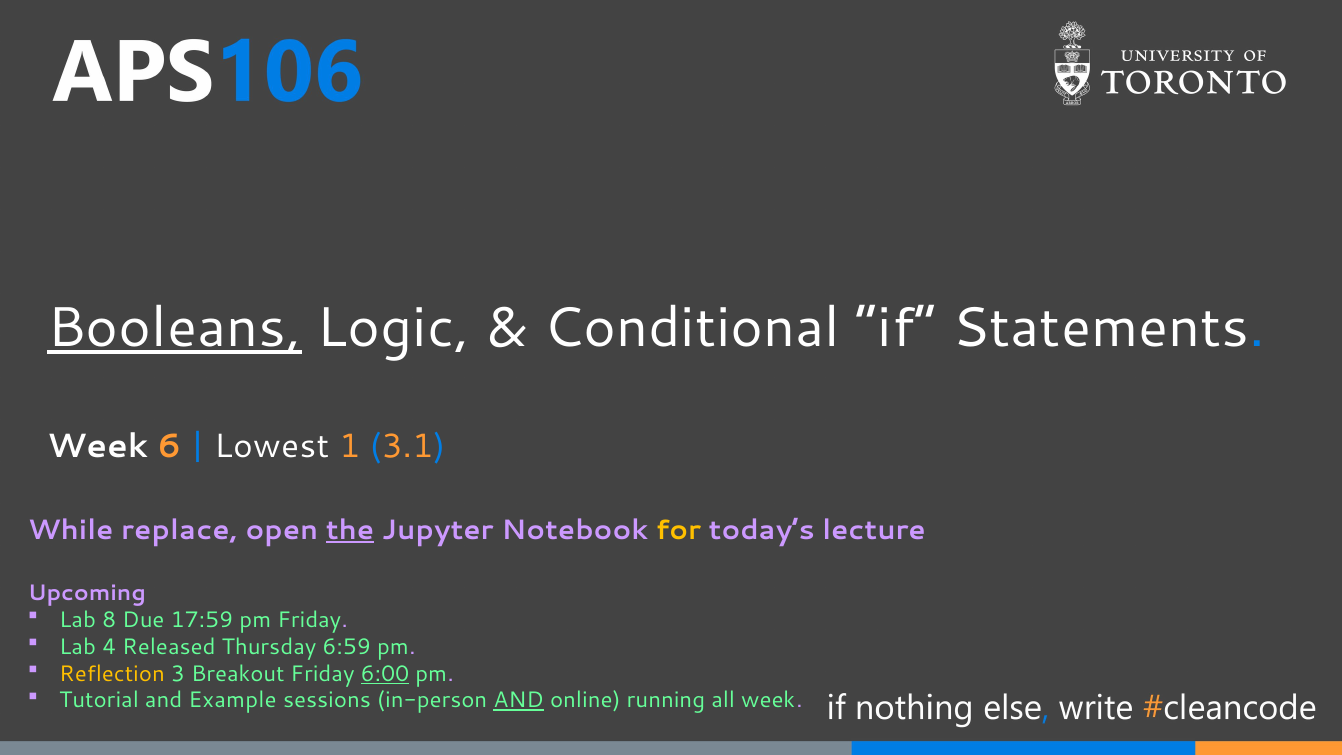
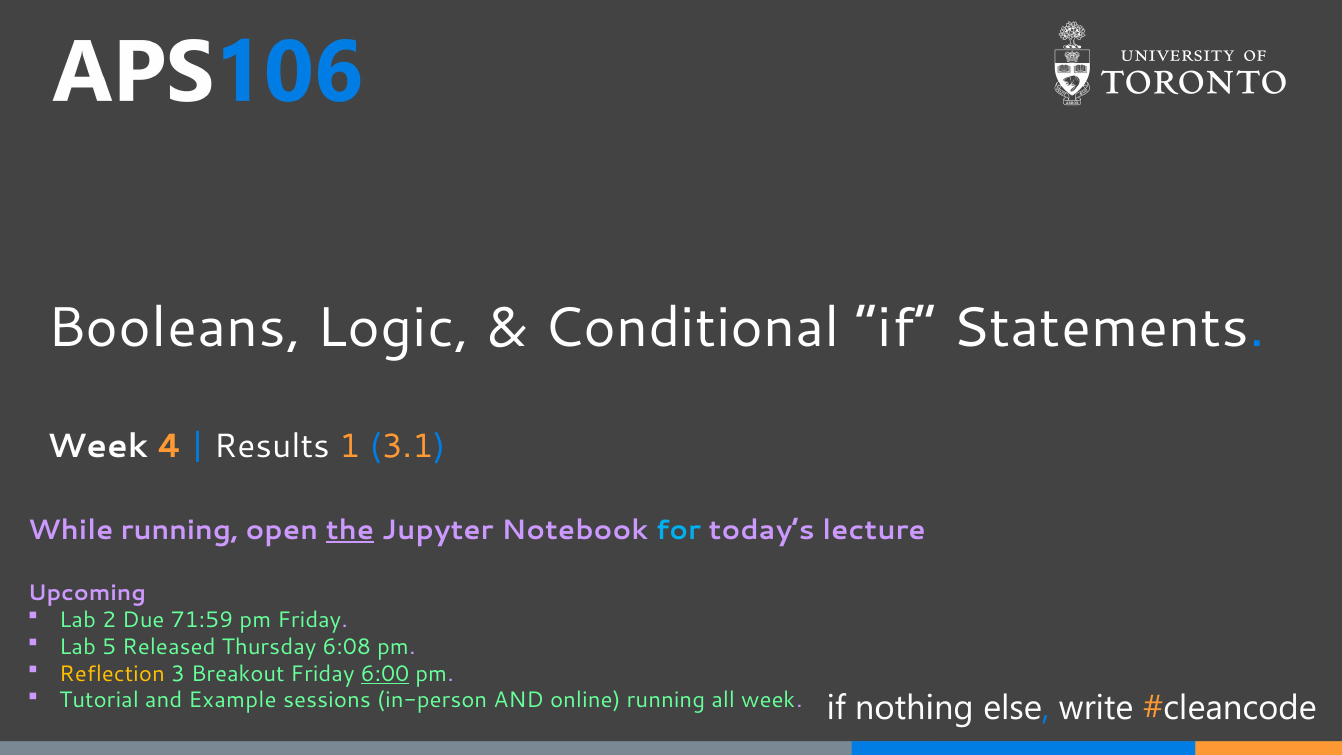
Booleans underline: present -> none (174, 328)
6: 6 -> 4 (170, 447)
Lowest: Lowest -> Results (272, 447)
While replace: replace -> running (180, 530)
for colour: yellow -> light blue (678, 530)
8: 8 -> 2 (109, 620)
17:59: 17:59 -> 71:59 (202, 620)
4: 4 -> 5 (109, 647)
6:59: 6:59 -> 6:08 (347, 647)
AND underline: present -> none (519, 700)
